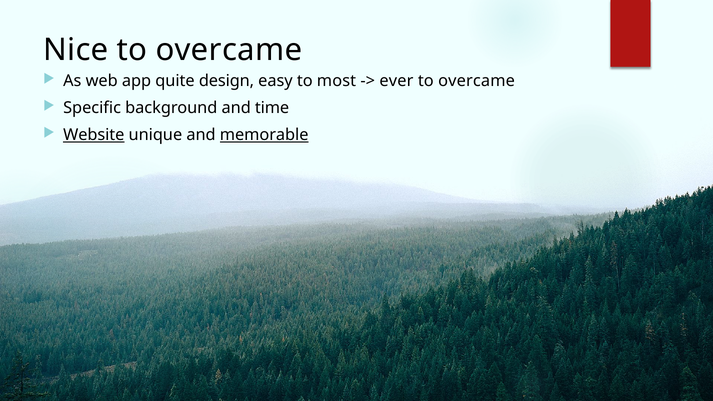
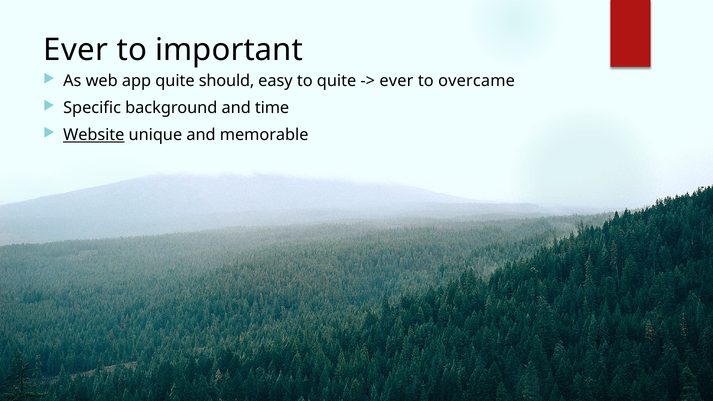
Nice: Nice -> Ever (76, 50)
overcame: overcame -> important (229, 50)
design: design -> should (227, 81)
to most: most -> quite (337, 81)
memorable underline: present -> none (264, 135)
